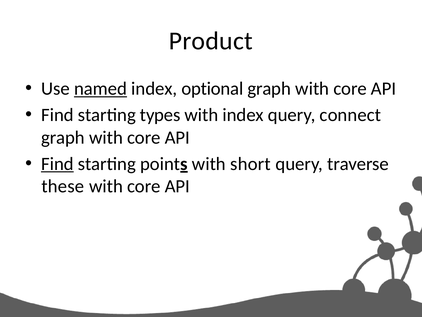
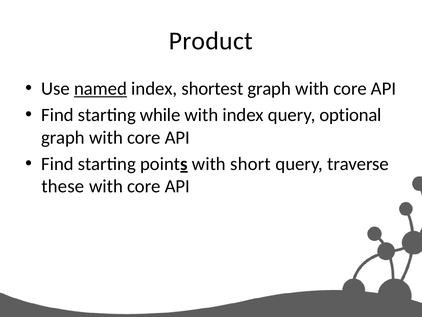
optional: optional -> shortest (212, 89)
types: types -> while (160, 115)
connect: connect -> optional (351, 115)
Find underline: present -> none (57, 164)
